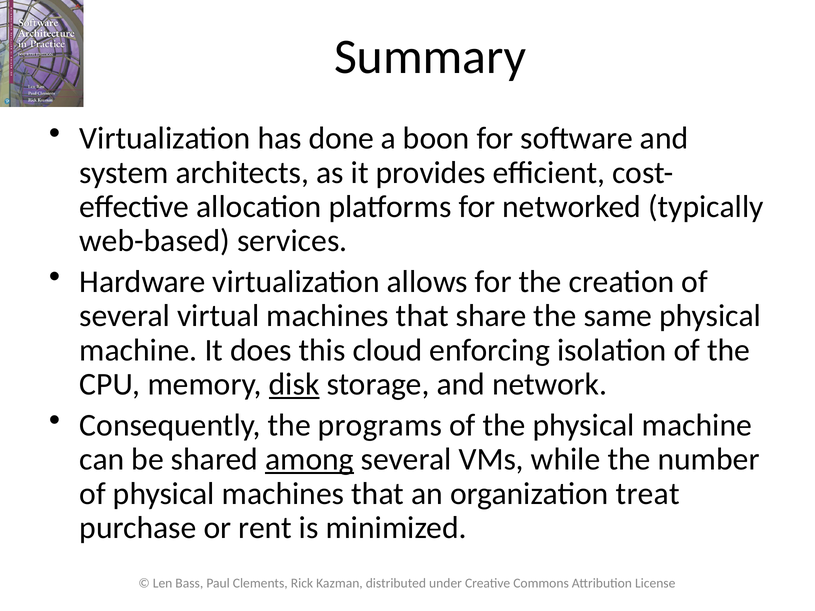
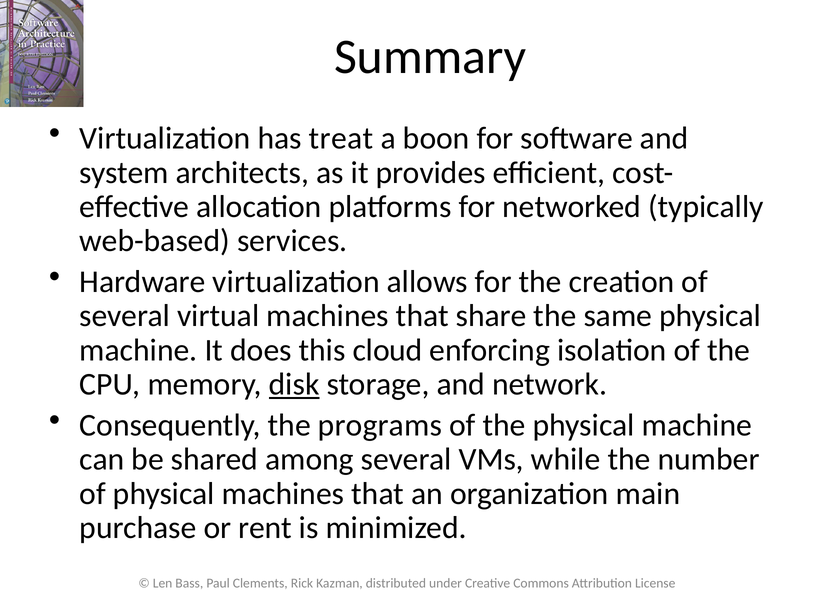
done: done -> treat (341, 138)
among underline: present -> none (309, 460)
treat: treat -> main (648, 494)
